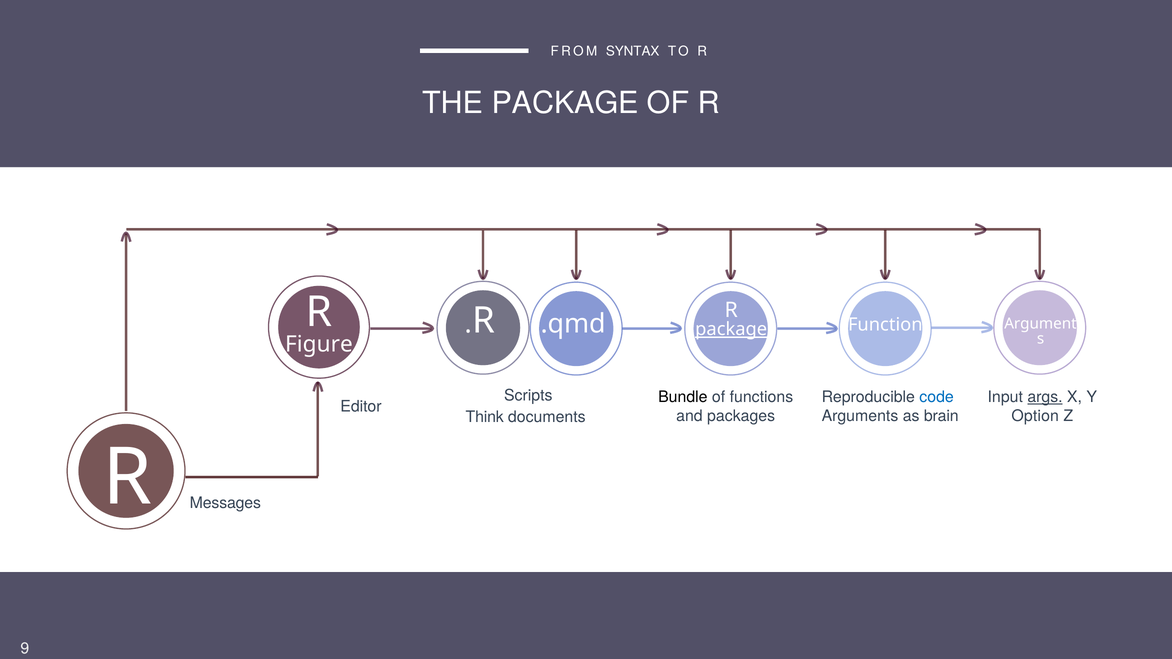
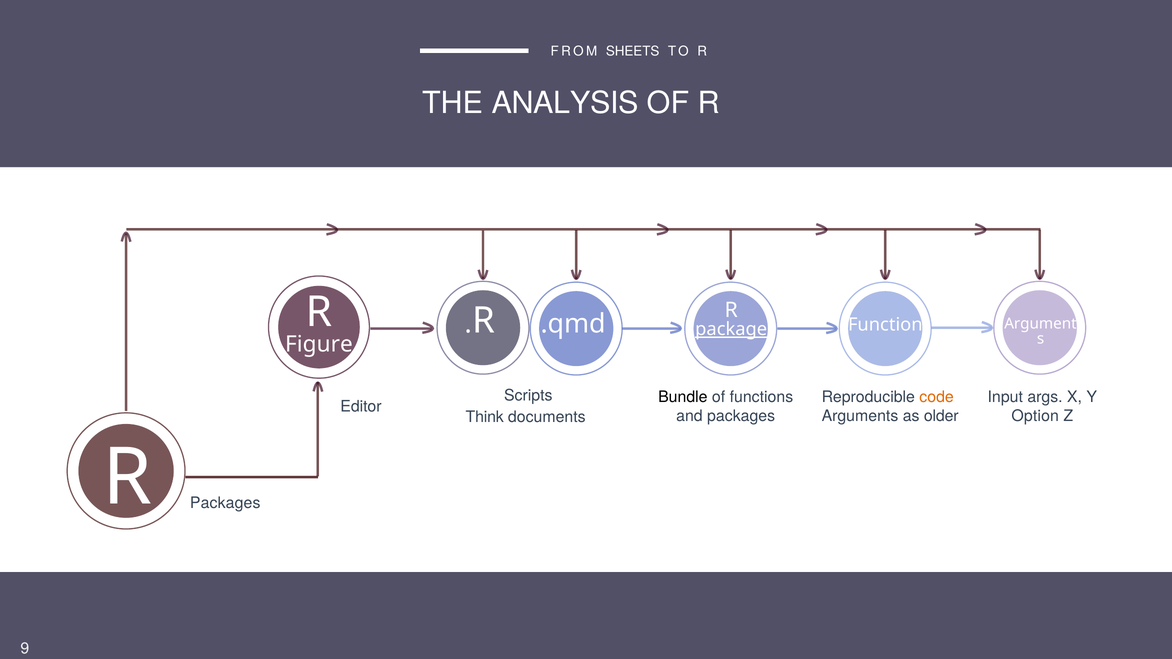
SYNTAX: SYNTAX -> SHEETS (633, 51)
THE PACKAGE: PACKAGE -> ANALYSIS (565, 103)
code colour: blue -> orange (937, 398)
args underline: present -> none (1045, 398)
brain: brain -> older (941, 417)
Messages: Messages -> Packages (225, 503)
